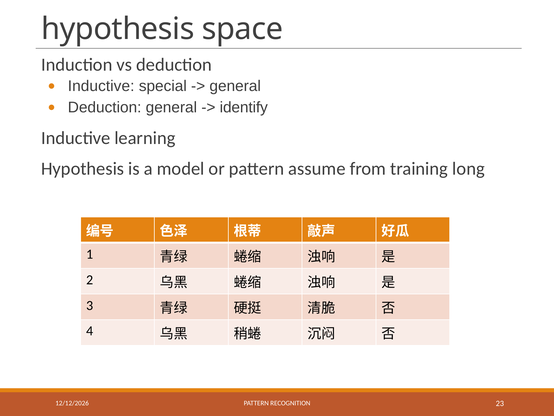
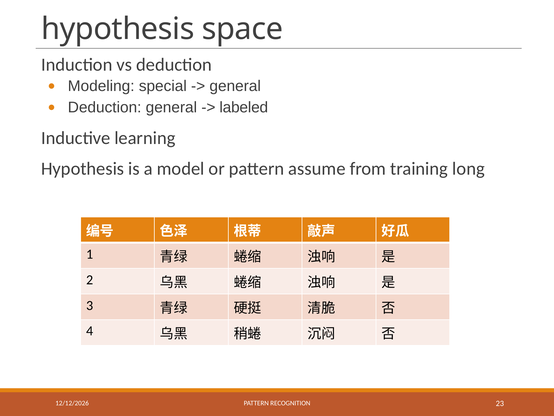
Inductive: Inductive -> Modeling (101, 86)
identify: identify -> labeled (244, 107)
